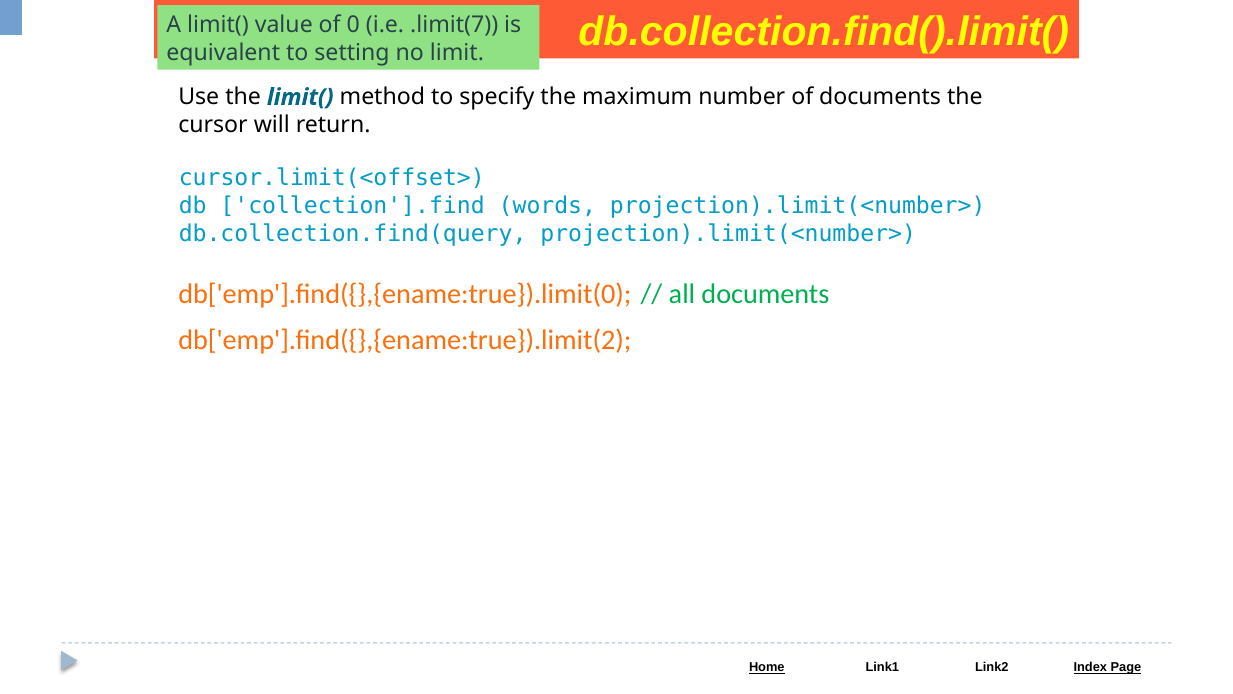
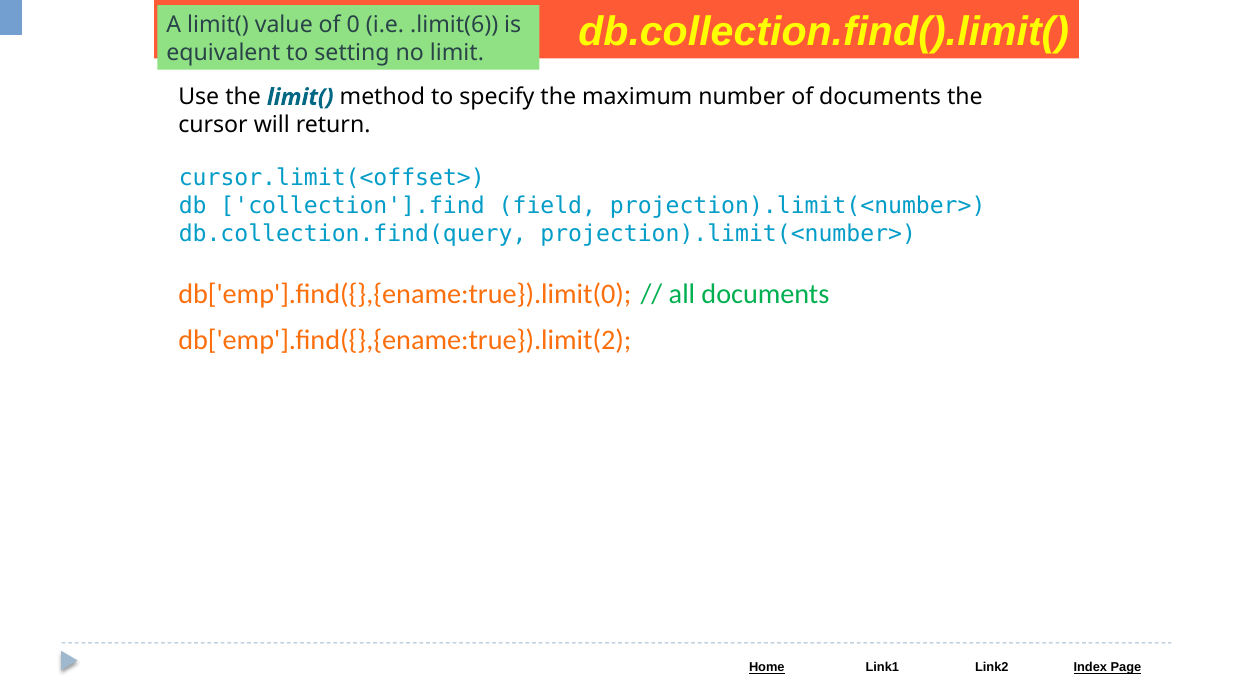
.limit(7: .limit(7 -> .limit(6 (454, 25)
words: words -> field (547, 206)
